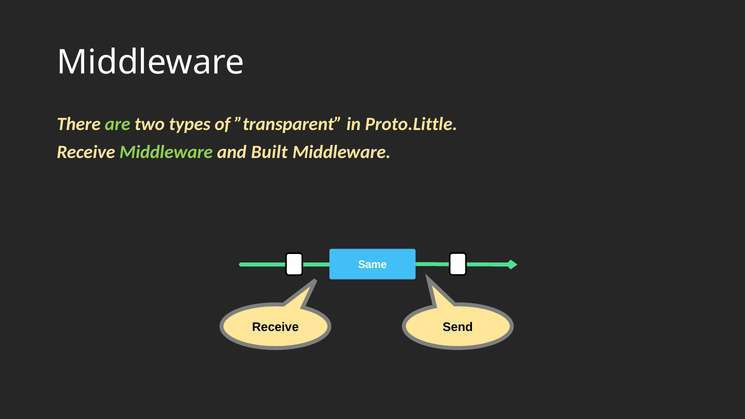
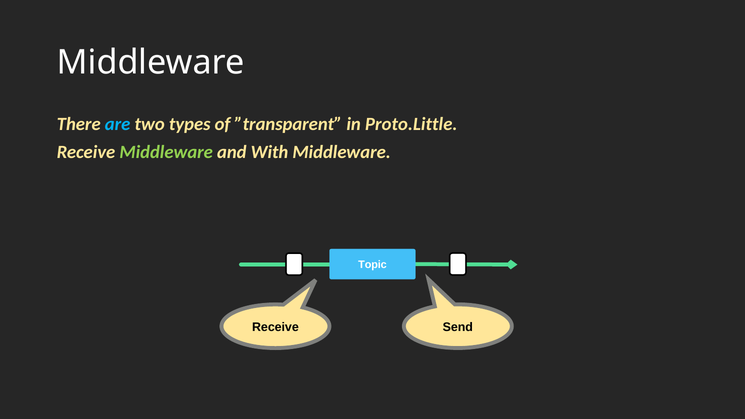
are colour: light green -> light blue (118, 124)
Built: Built -> With (269, 152)
Same: Same -> Topic (372, 265)
